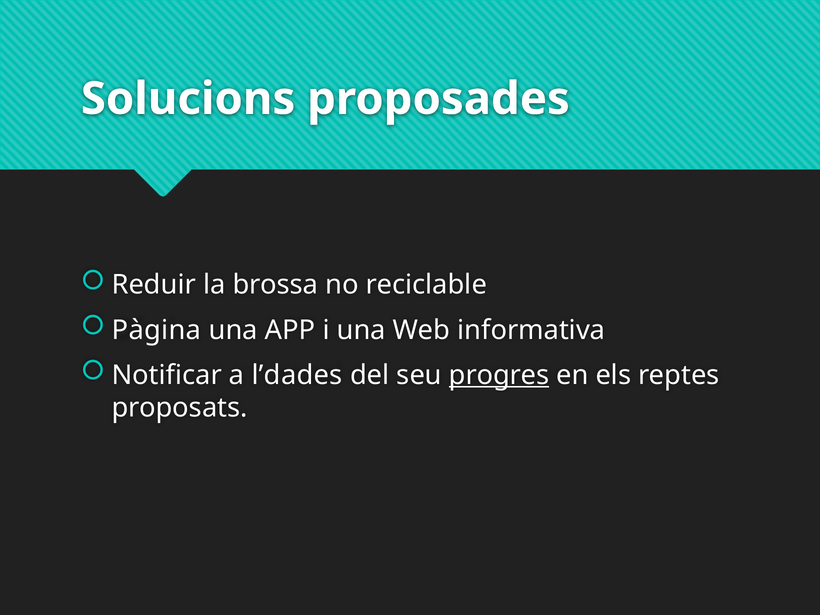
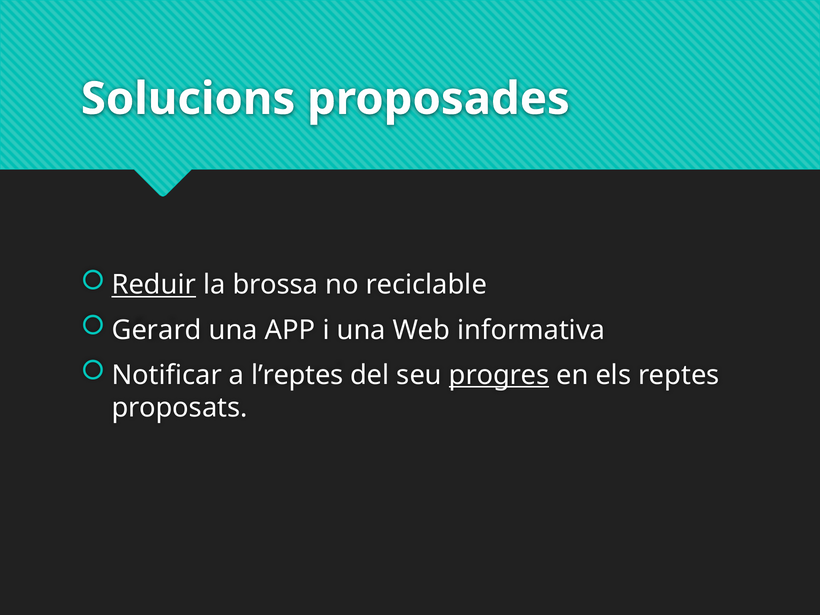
Reduir underline: none -> present (154, 285)
Pàgina: Pàgina -> Gerard (157, 330)
l’dades: l’dades -> l’reptes (297, 375)
